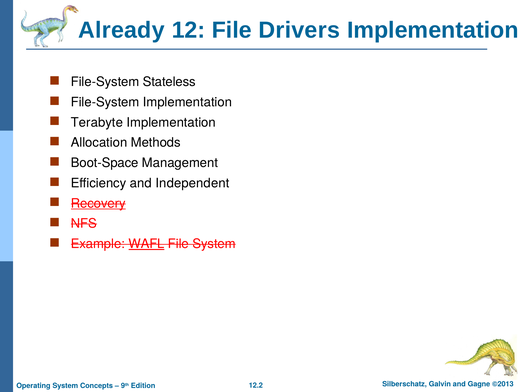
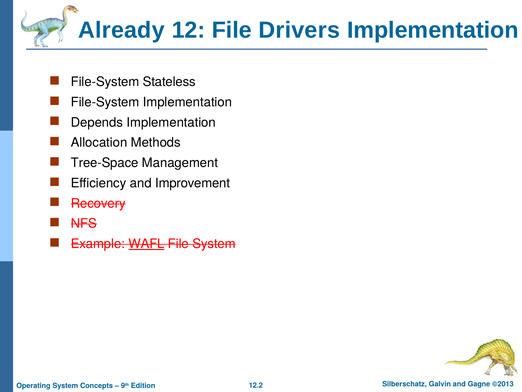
Terabyte: Terabyte -> Depends (97, 122)
Boot-Space: Boot-Space -> Tree-Space (105, 163)
Independent: Independent -> Improvement (193, 183)
Recovery underline: present -> none (98, 203)
